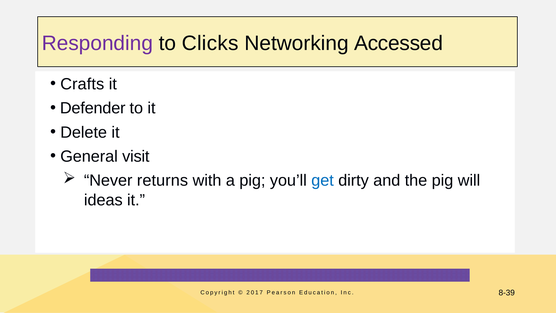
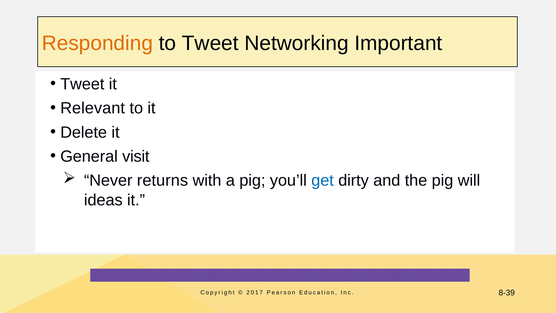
Responding colour: purple -> orange (97, 43)
to Clicks: Clicks -> Tweet (210, 43)
Accessed: Accessed -> Important (398, 43)
Crafts: Crafts -> Tweet (82, 84)
Defender: Defender -> Relevant (93, 108)
